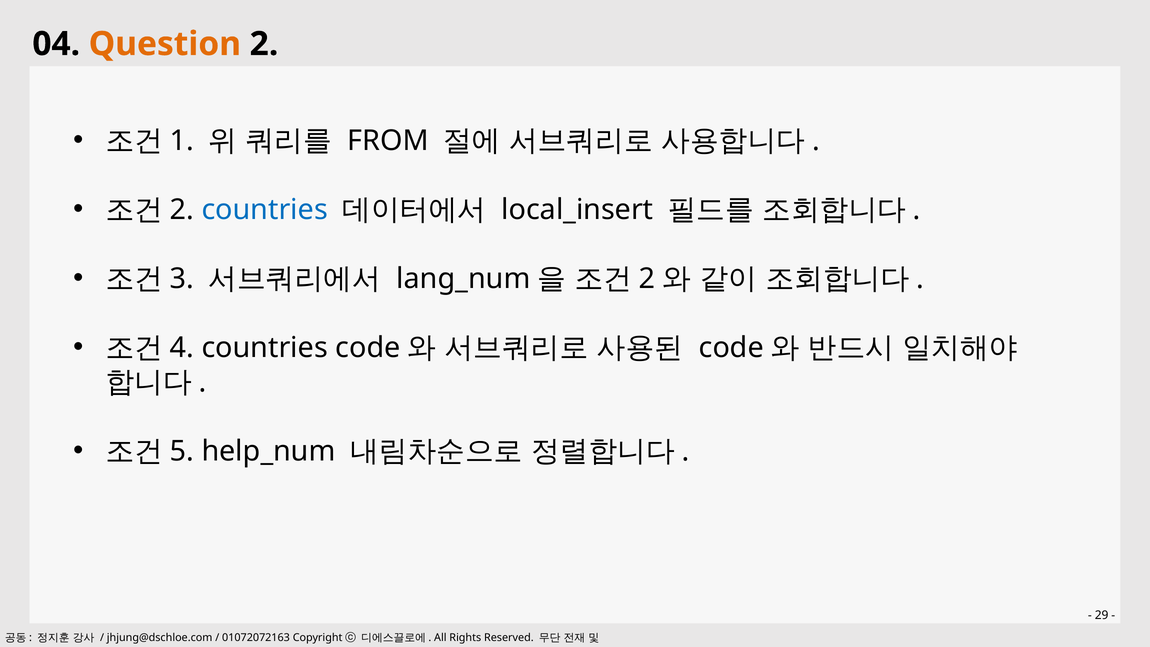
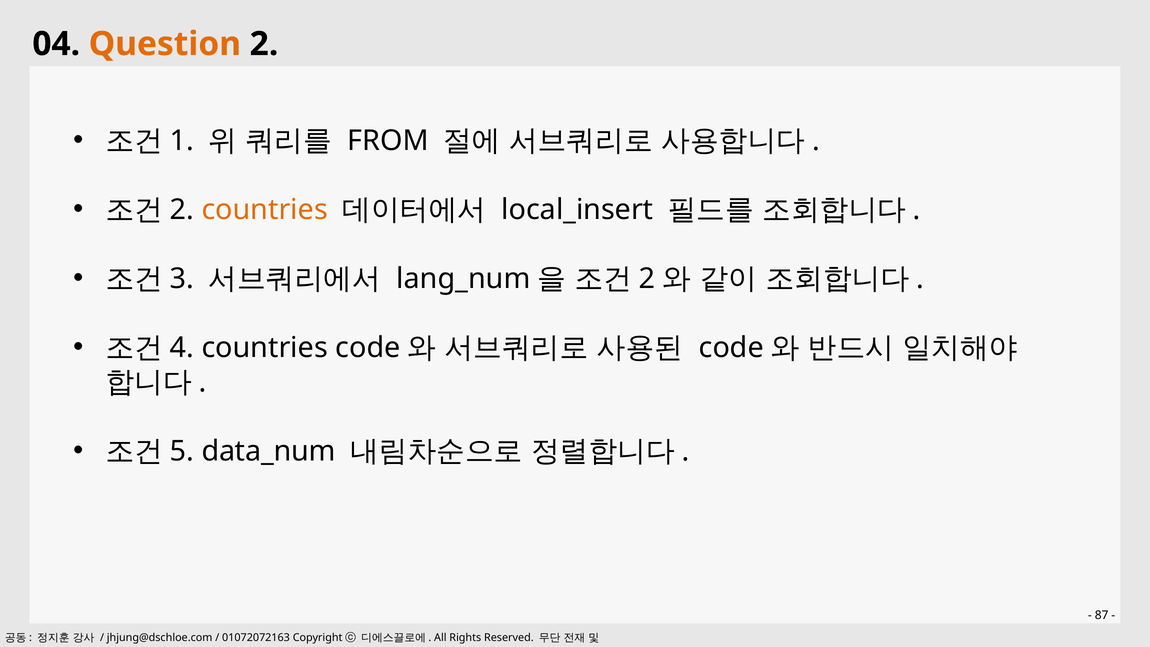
countries colour: blue -> orange (265, 210)
help_num: help_num -> data_num (269, 451)
29: 29 -> 87 (1102, 615)
